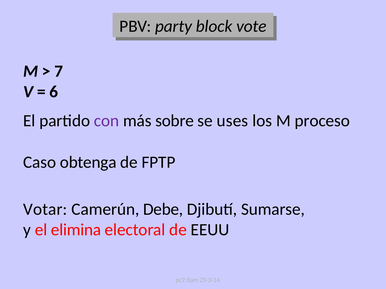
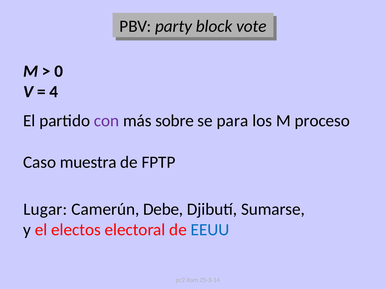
7: 7 -> 0 (59, 71)
6: 6 -> 4 (54, 92)
uses: uses -> para (232, 121)
obtenga: obtenga -> muestra (88, 163)
Votar: Votar -> Lugar (45, 210)
elimina: elimina -> electos (76, 230)
EEUU colour: black -> blue (210, 230)
